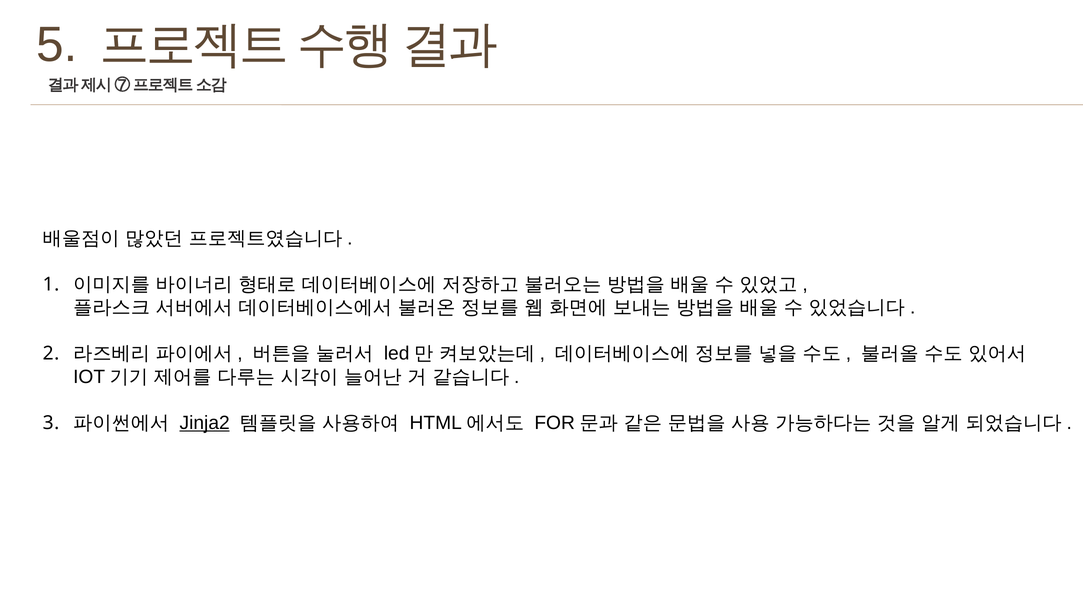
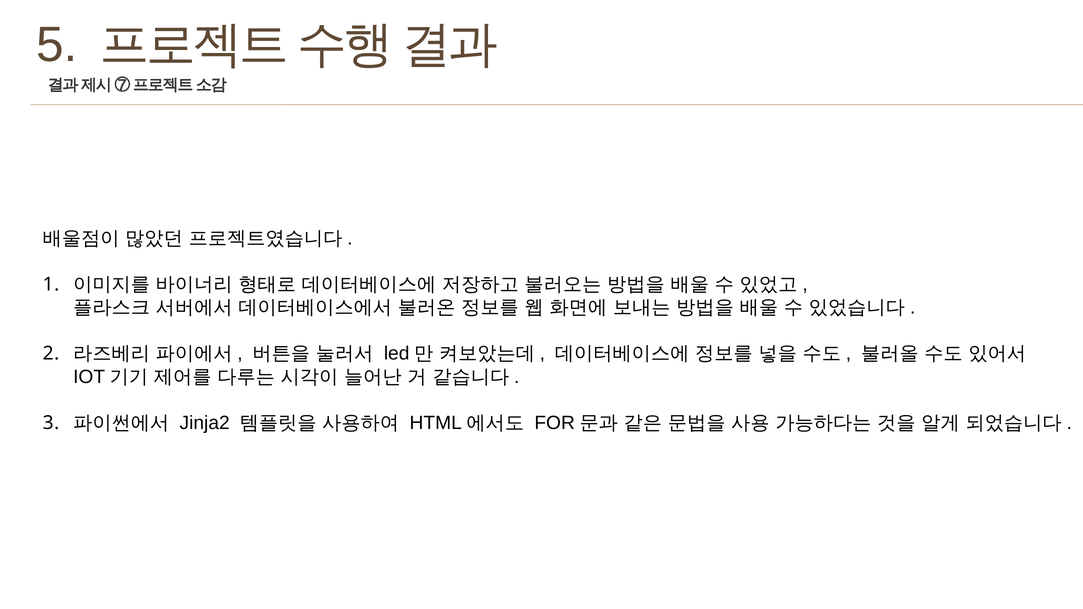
Jinja2 underline: present -> none (205, 423)
